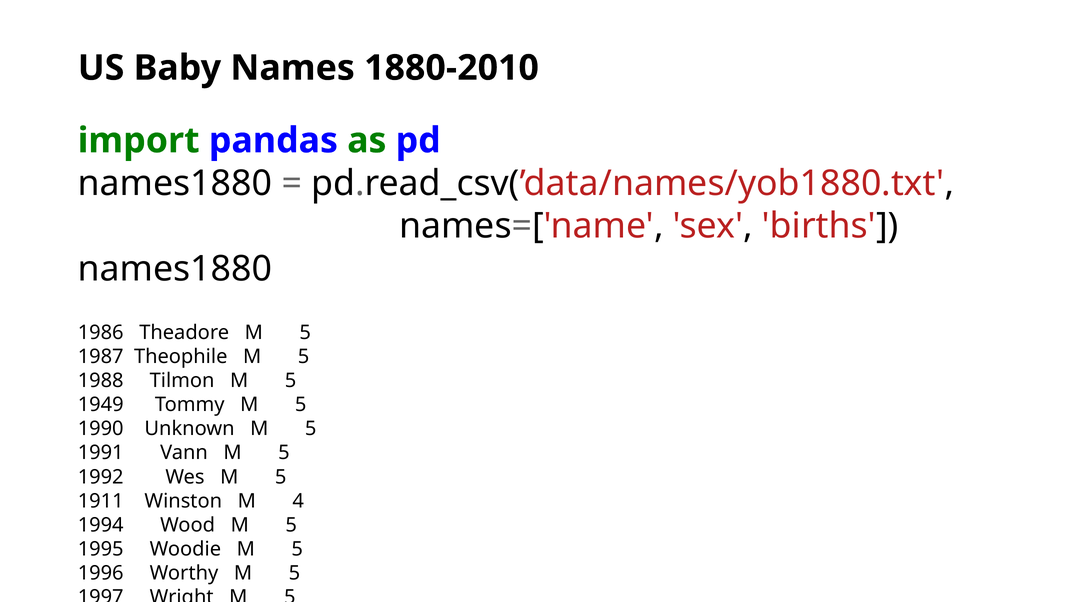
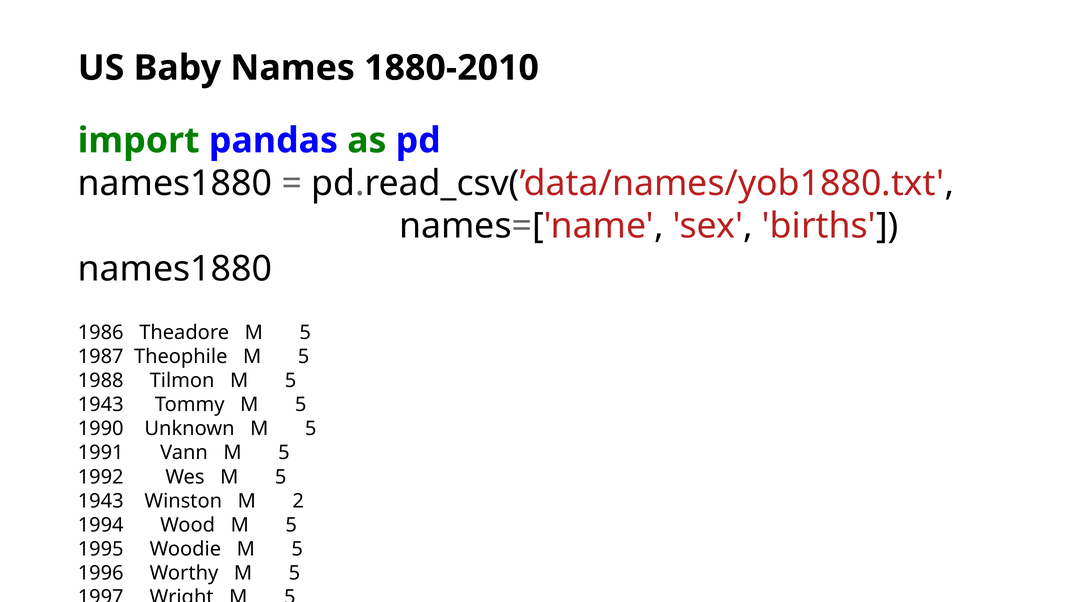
1949: 1949 -> 1943 (101, 405)
1911: 1911 -> 1943 (101, 501)
4: 4 -> 2 (298, 501)
